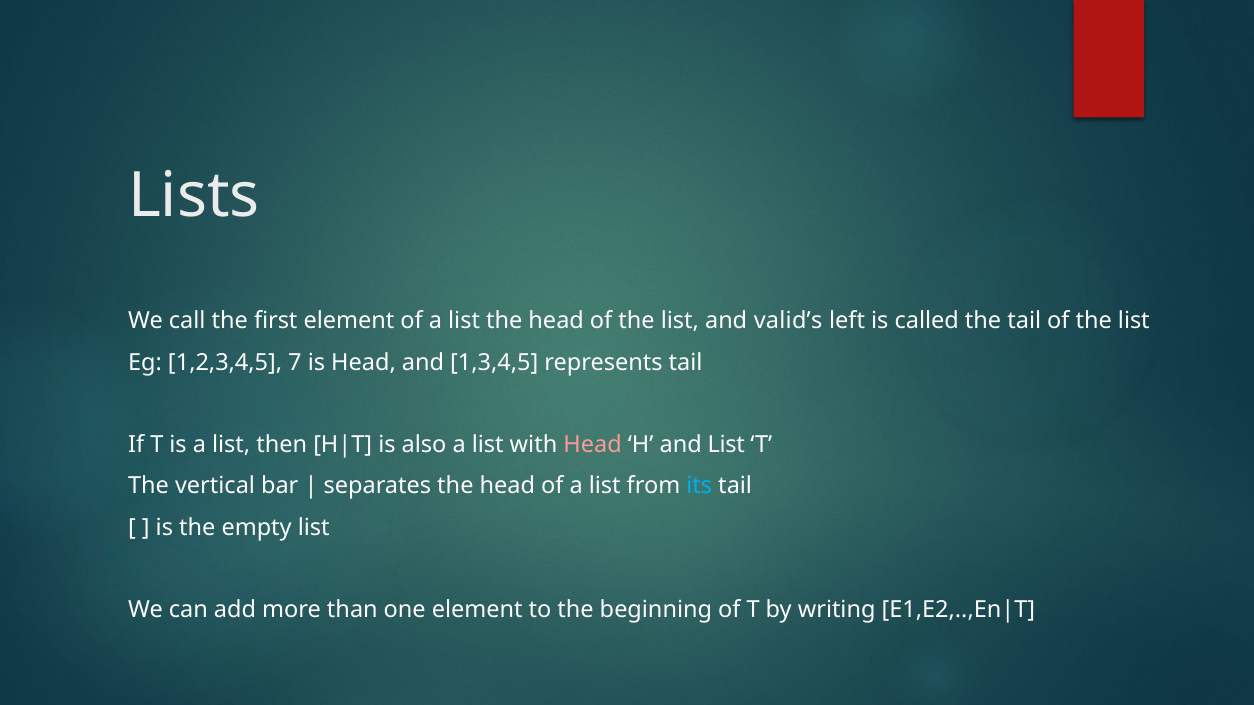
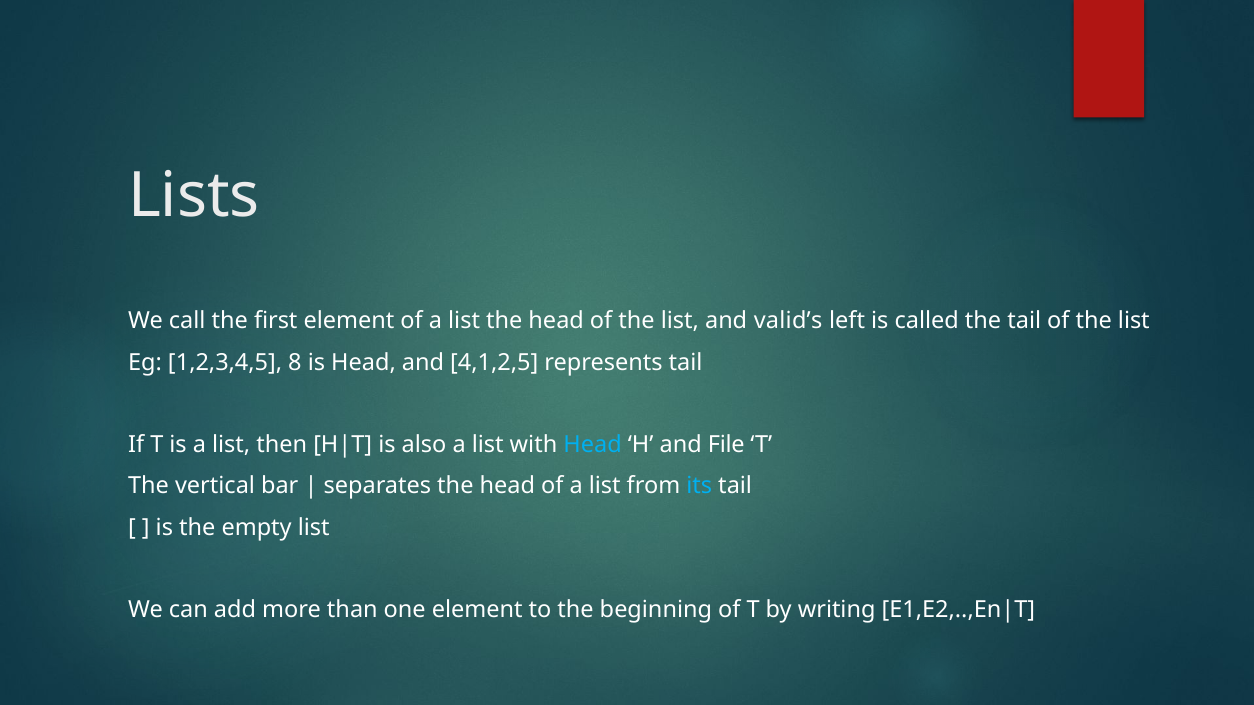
7: 7 -> 8 (295, 363)
1,3,4,5: 1,3,4,5 -> 4,1,2,5 (494, 363)
Head colour: pink -> light blue (593, 445)
and List: List -> File (726, 445)
